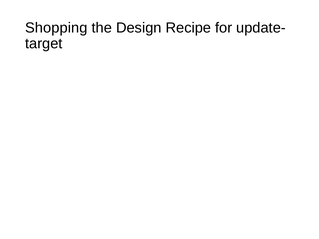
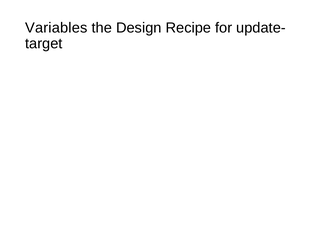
Shopping: Shopping -> Variables (56, 28)
